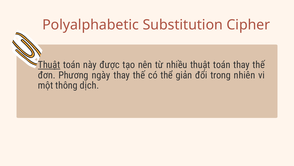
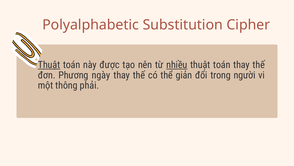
nhiều underline: none -> present (177, 65)
nhiên: nhiên -> người (245, 75)
dịch: dịch -> phải (89, 85)
